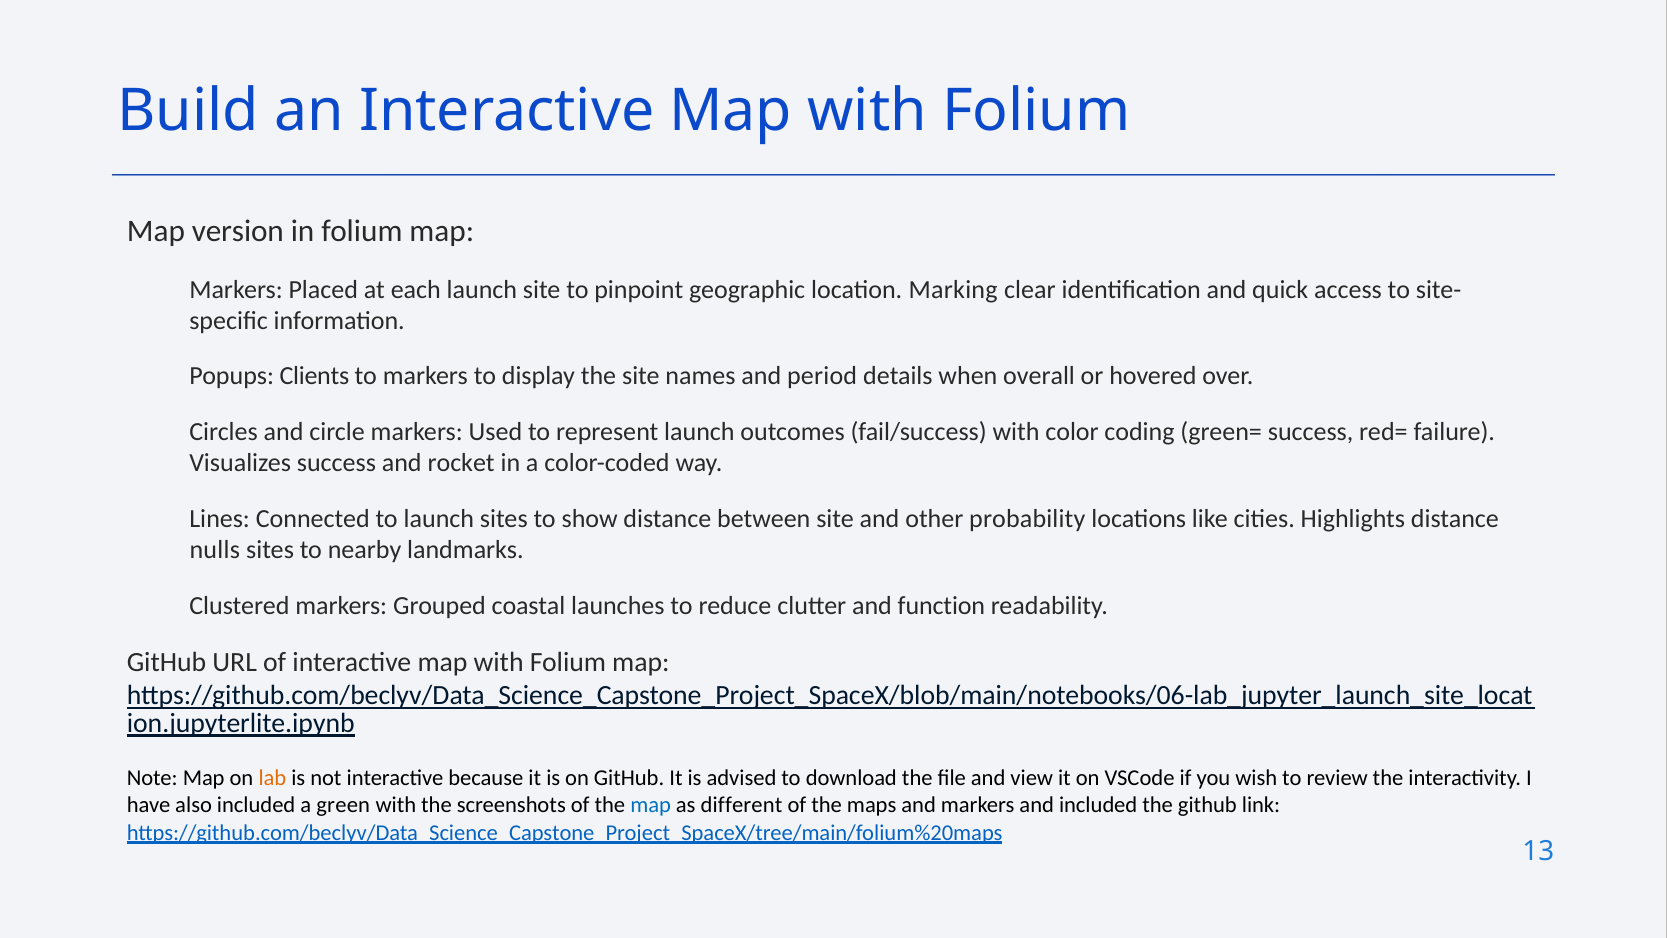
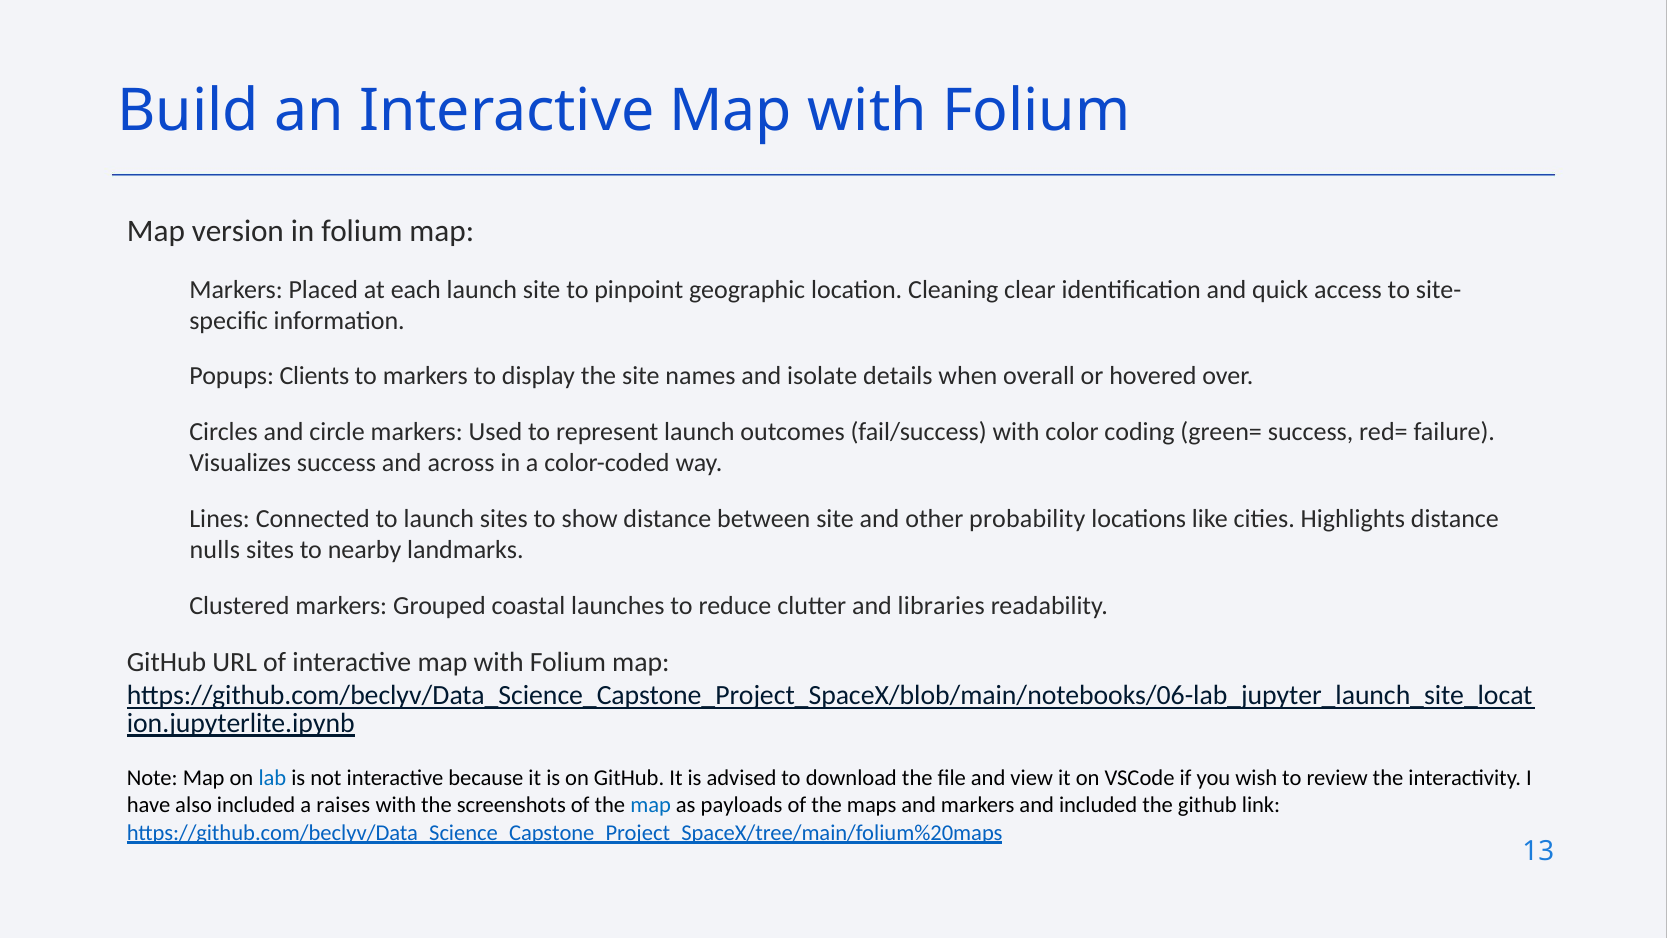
Marking: Marking -> Cleaning (953, 289)
period: period -> isolate (822, 376)
rocket: rocket -> across (461, 463)
function: function -> libraries (941, 605)
lab colour: orange -> blue (272, 778)
green: green -> raises (343, 805)
different: different -> payloads (742, 805)
